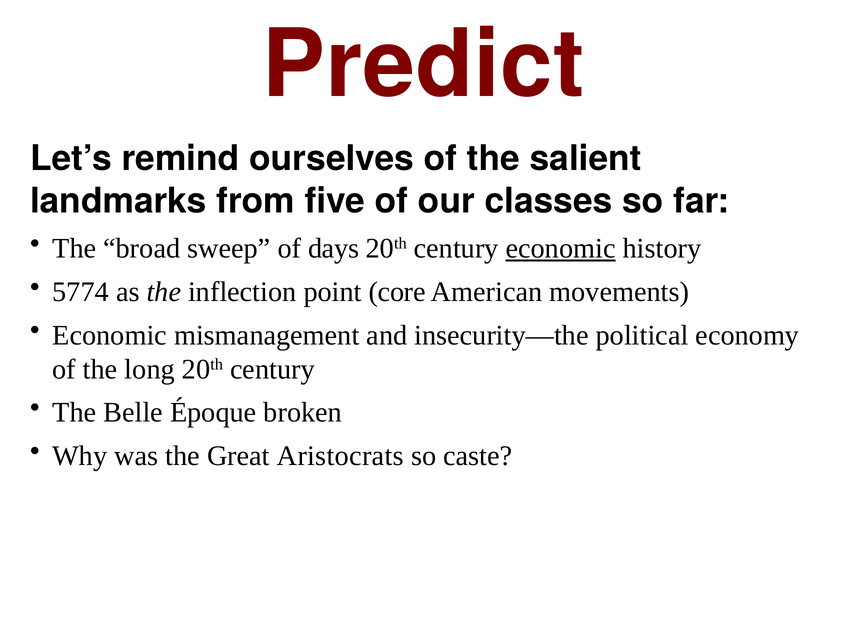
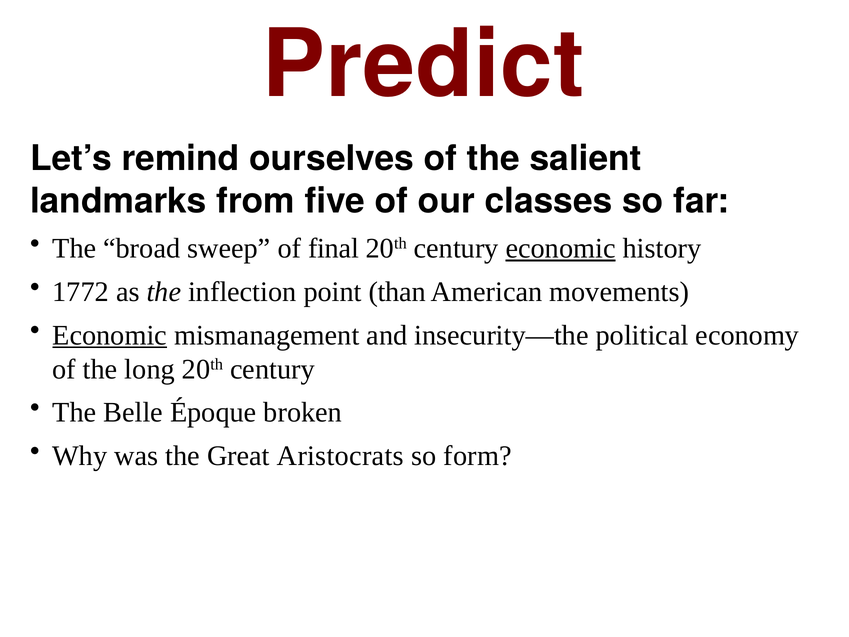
days: days -> final (334, 248)
5774: 5774 -> 1772 (81, 292)
core: core -> than (397, 292)
Economic underline: none -> present (110, 335)
caste: caste -> form (478, 456)
